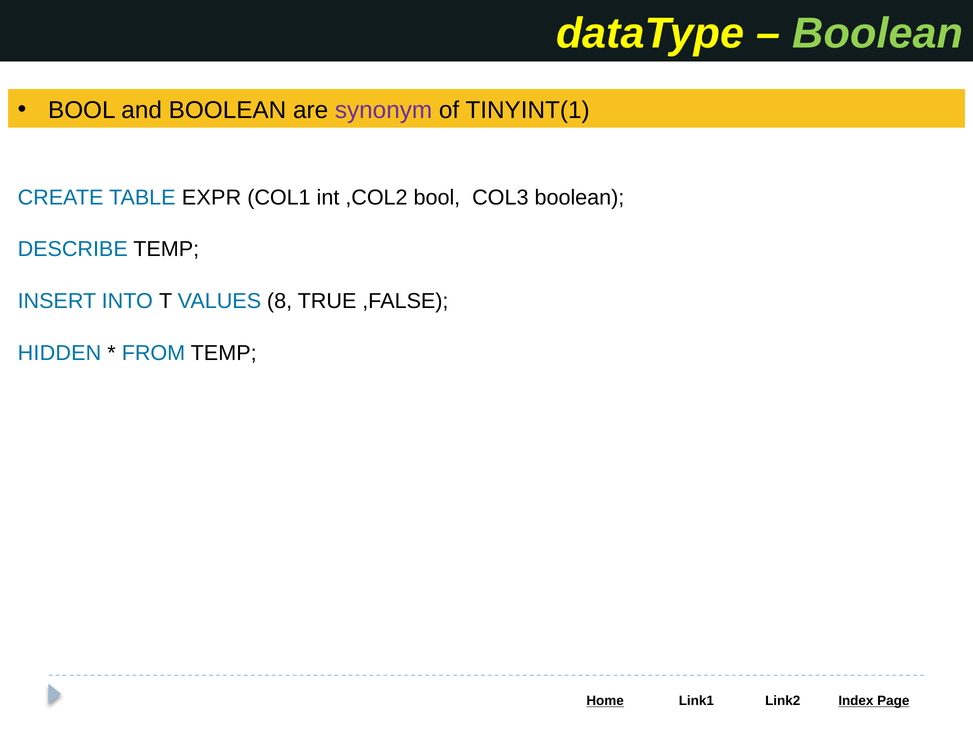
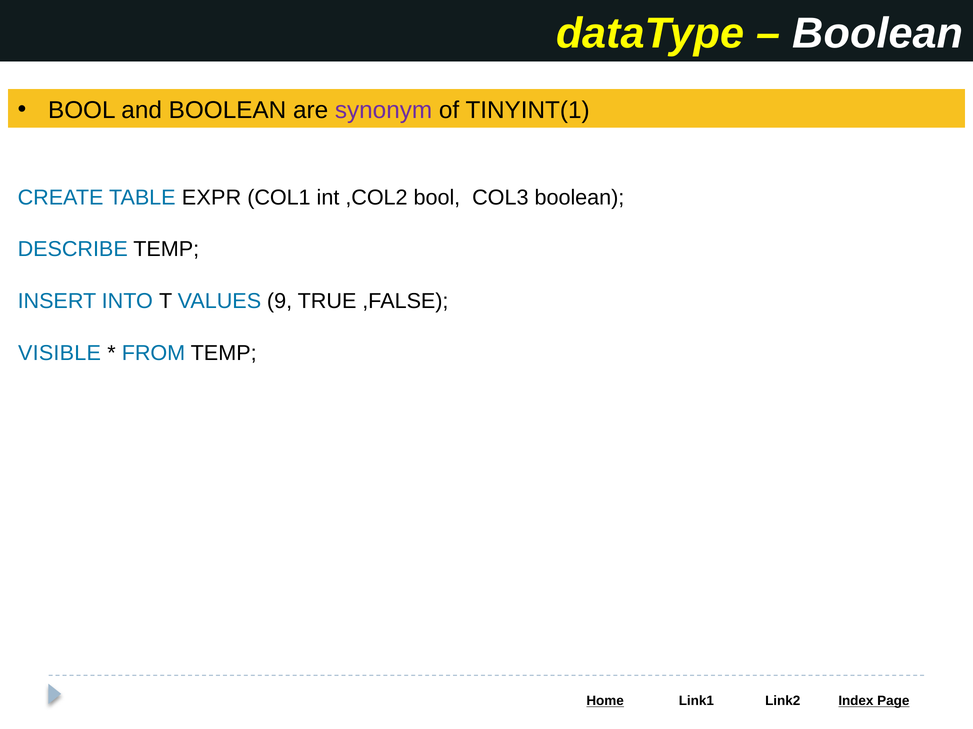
Boolean colour: light green -> white (878, 34)
8: 8 -> 9 (280, 301)
HIDDEN: HIDDEN -> VISIBLE (60, 353)
